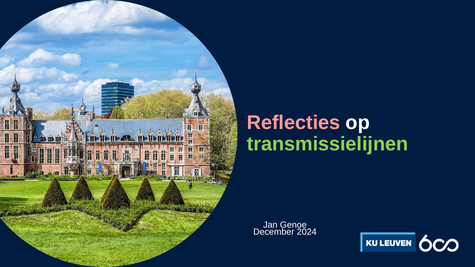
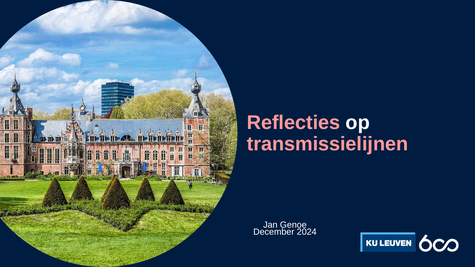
transmissielijnen colour: light green -> pink (327, 144)
